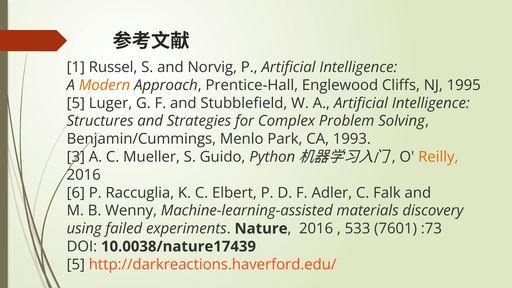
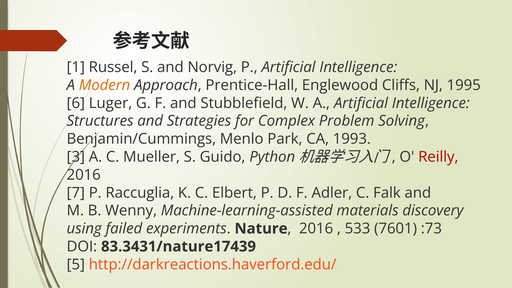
5: 5 -> 6 (76, 103)
Reilly colour: orange -> red (438, 157)
6: 6 -> 7 (76, 193)
10.0038/nature17439: 10.0038/nature17439 -> 83.3431/nature17439 (178, 247)
